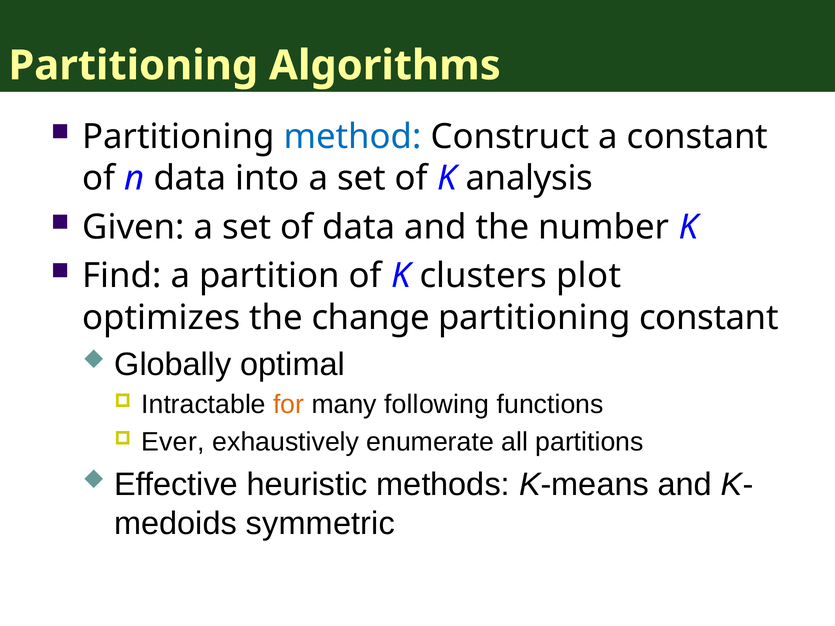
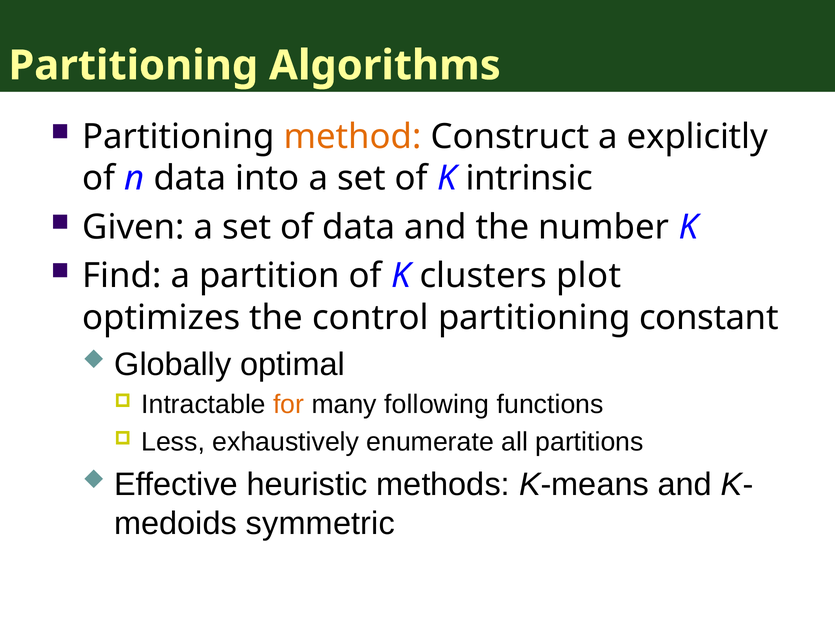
method colour: blue -> orange (353, 137)
a constant: constant -> explicitly (697, 137)
analysis: analysis -> intrinsic (529, 179)
change: change -> control (371, 318)
Ever: Ever -> Less (173, 442)
